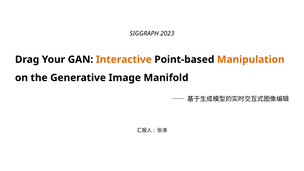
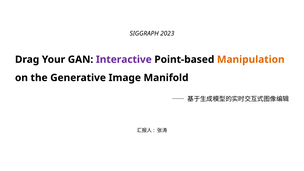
Interactive colour: orange -> purple (124, 60)
